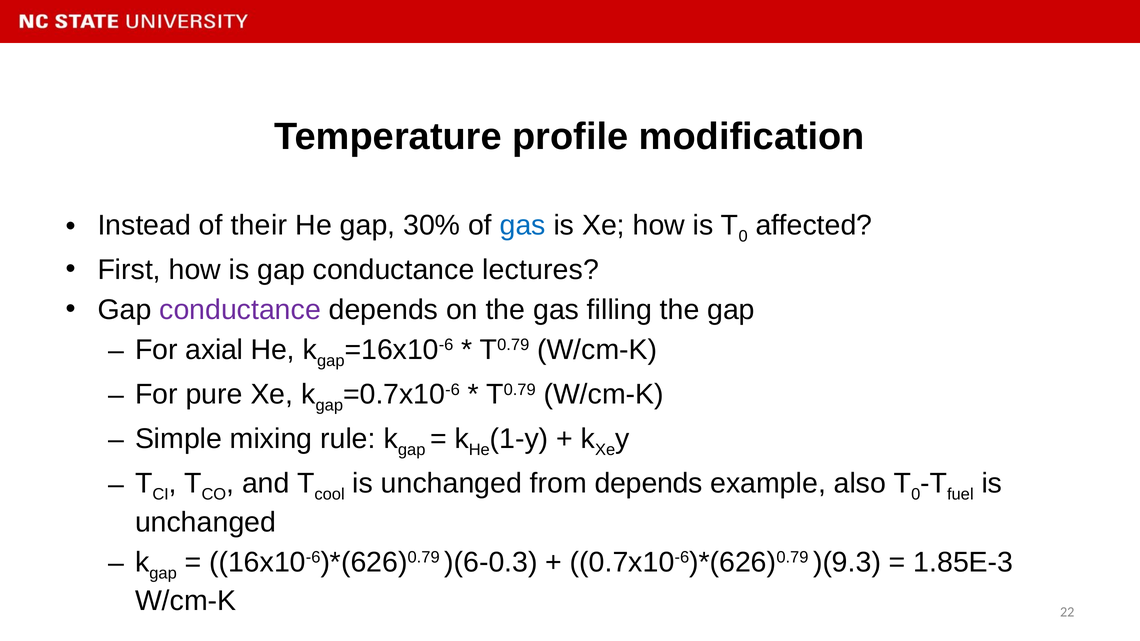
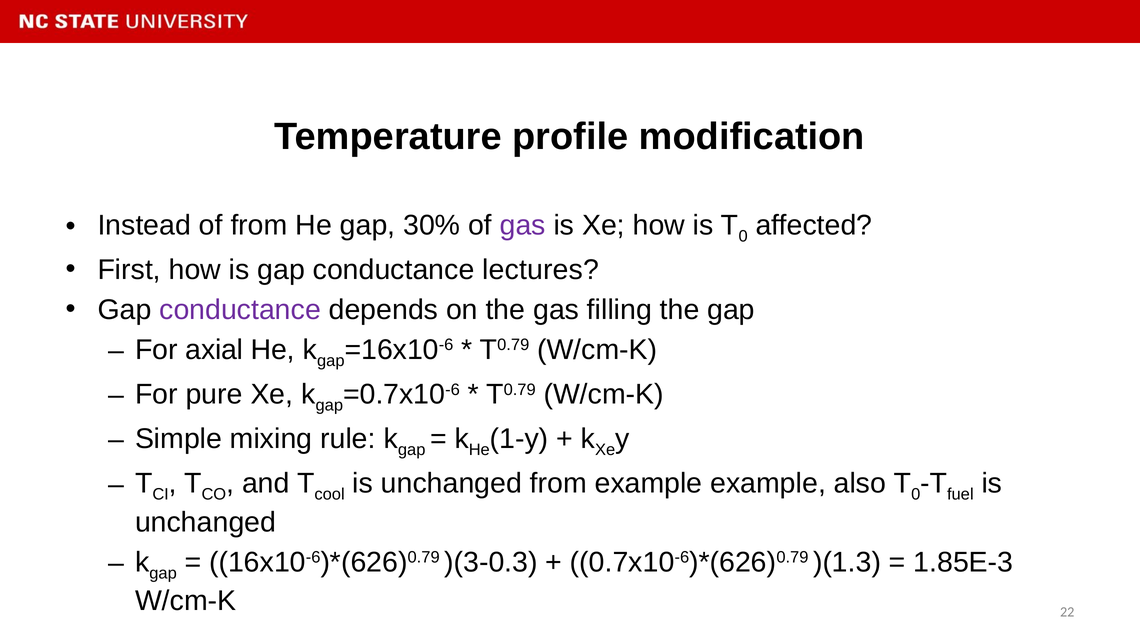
of their: their -> from (259, 225)
gas colour: blue -> purple (523, 225)
from depends: depends -> example (649, 484)
)(6-0.3: )(6-0.3 -> )(3-0.3 (491, 562)
)(9.3: )(9.3 -> )(1.3 (847, 562)
